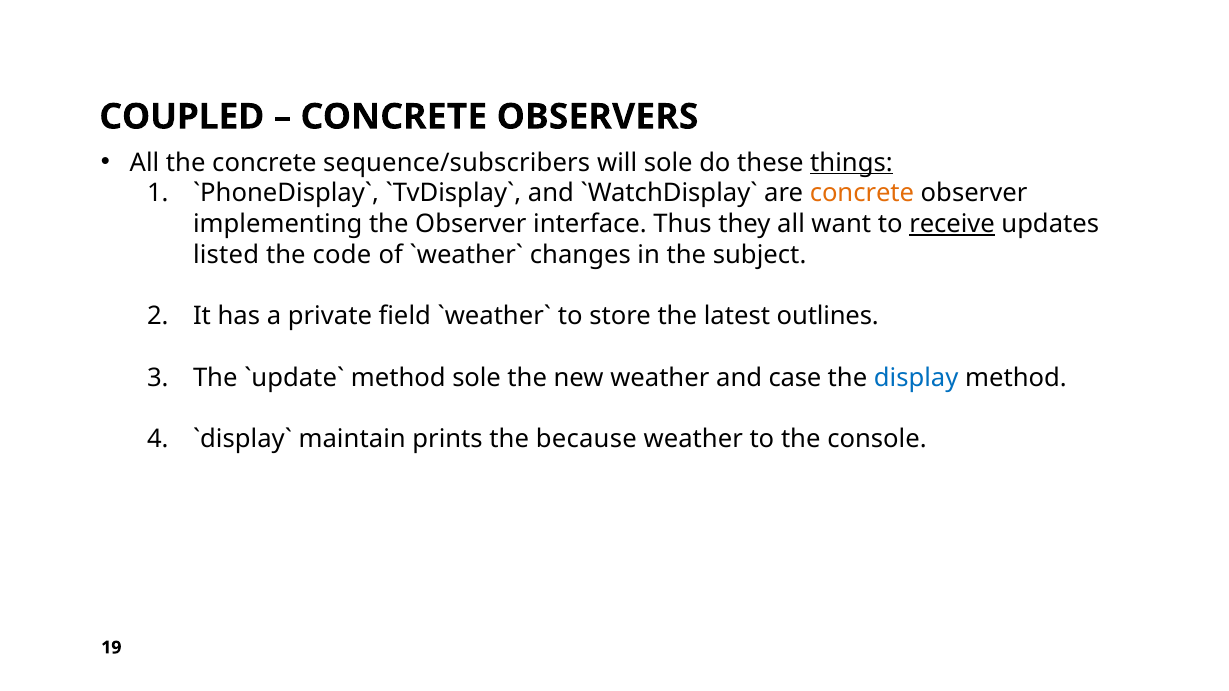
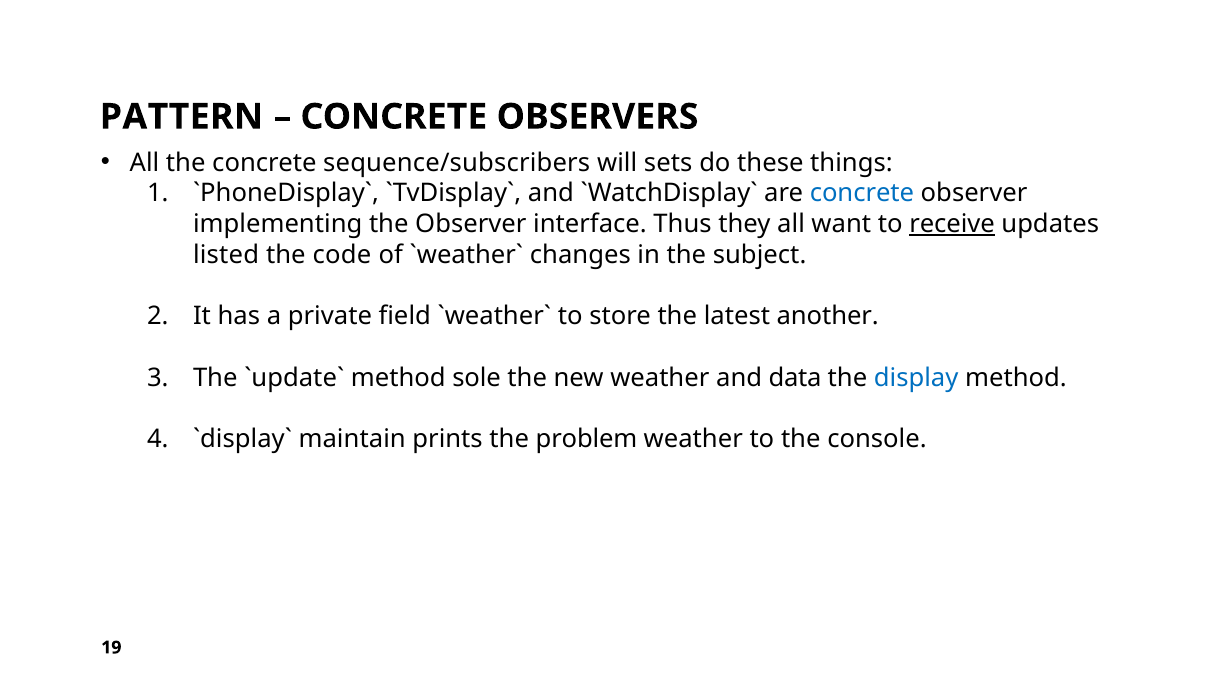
COUPLED: COUPLED -> PATTERN (181, 117)
will sole: sole -> sets (668, 163)
things underline: present -> none (851, 163)
concrete colour: orange -> blue (862, 193)
outlines: outlines -> another (828, 316)
case: case -> data (795, 378)
because: because -> problem (586, 439)
